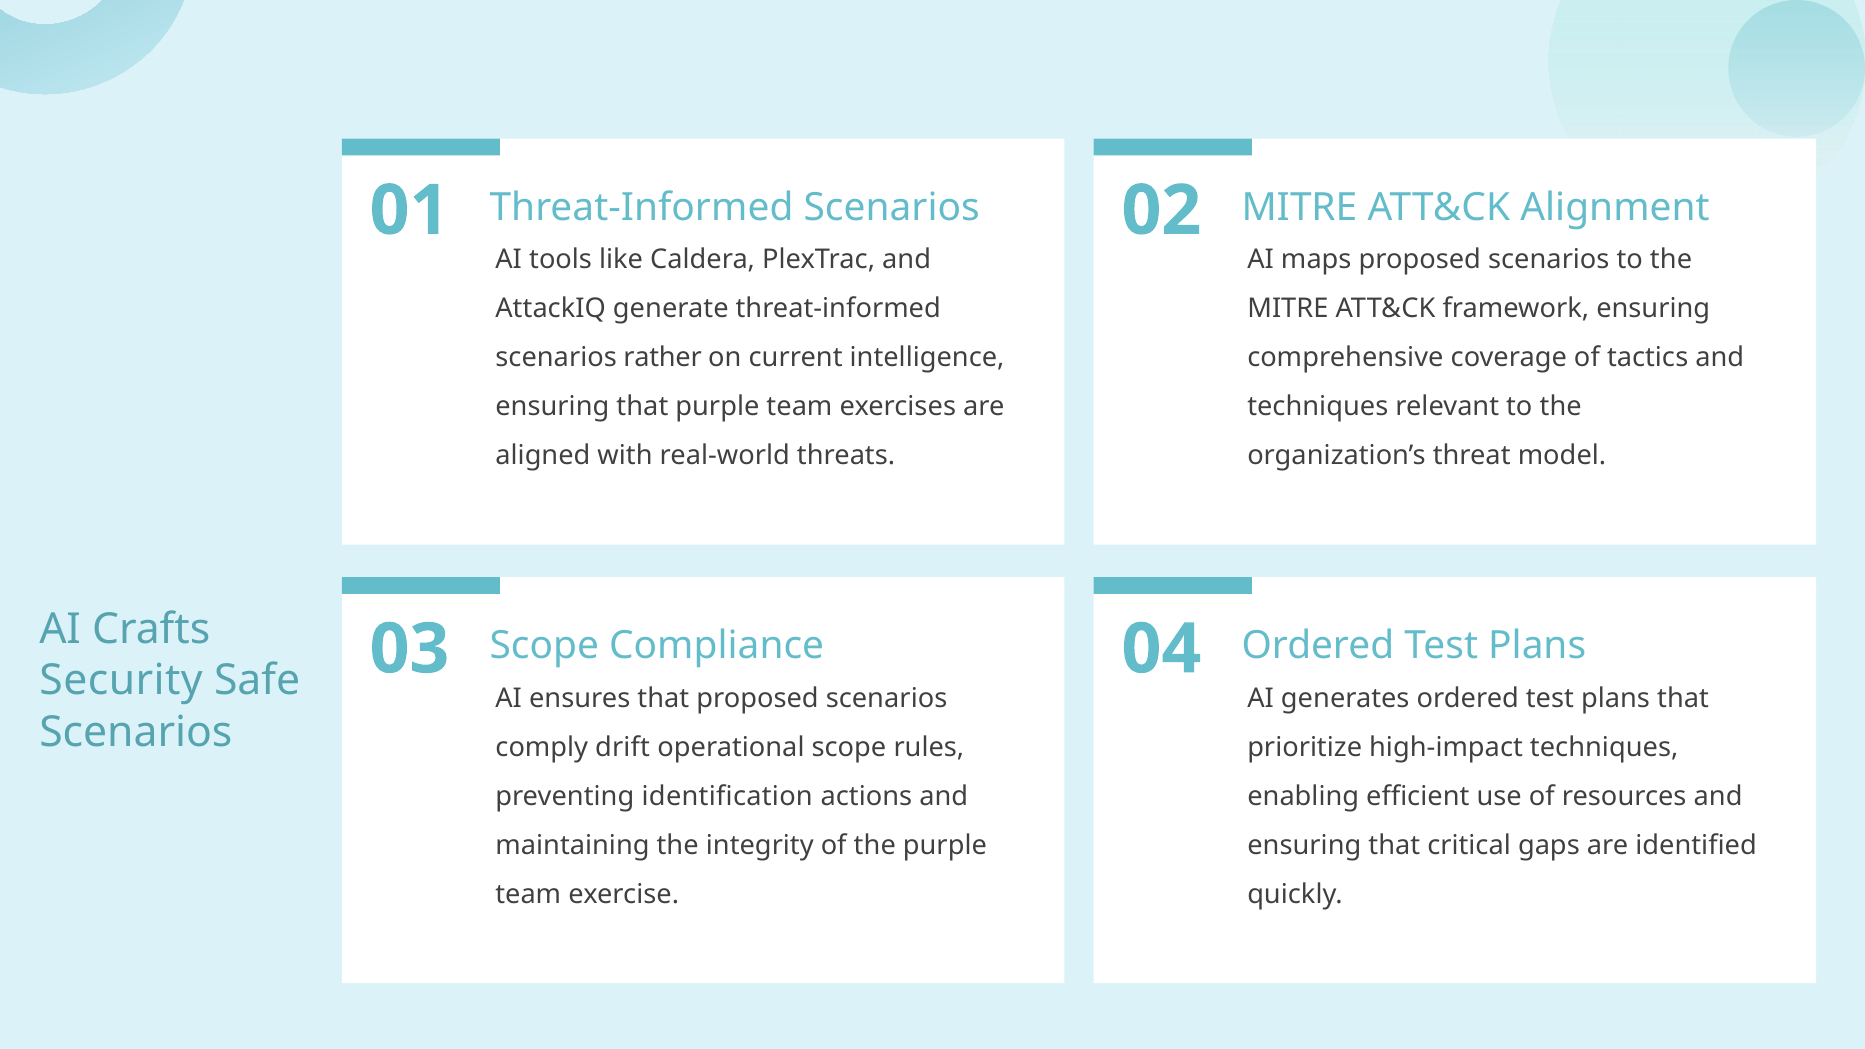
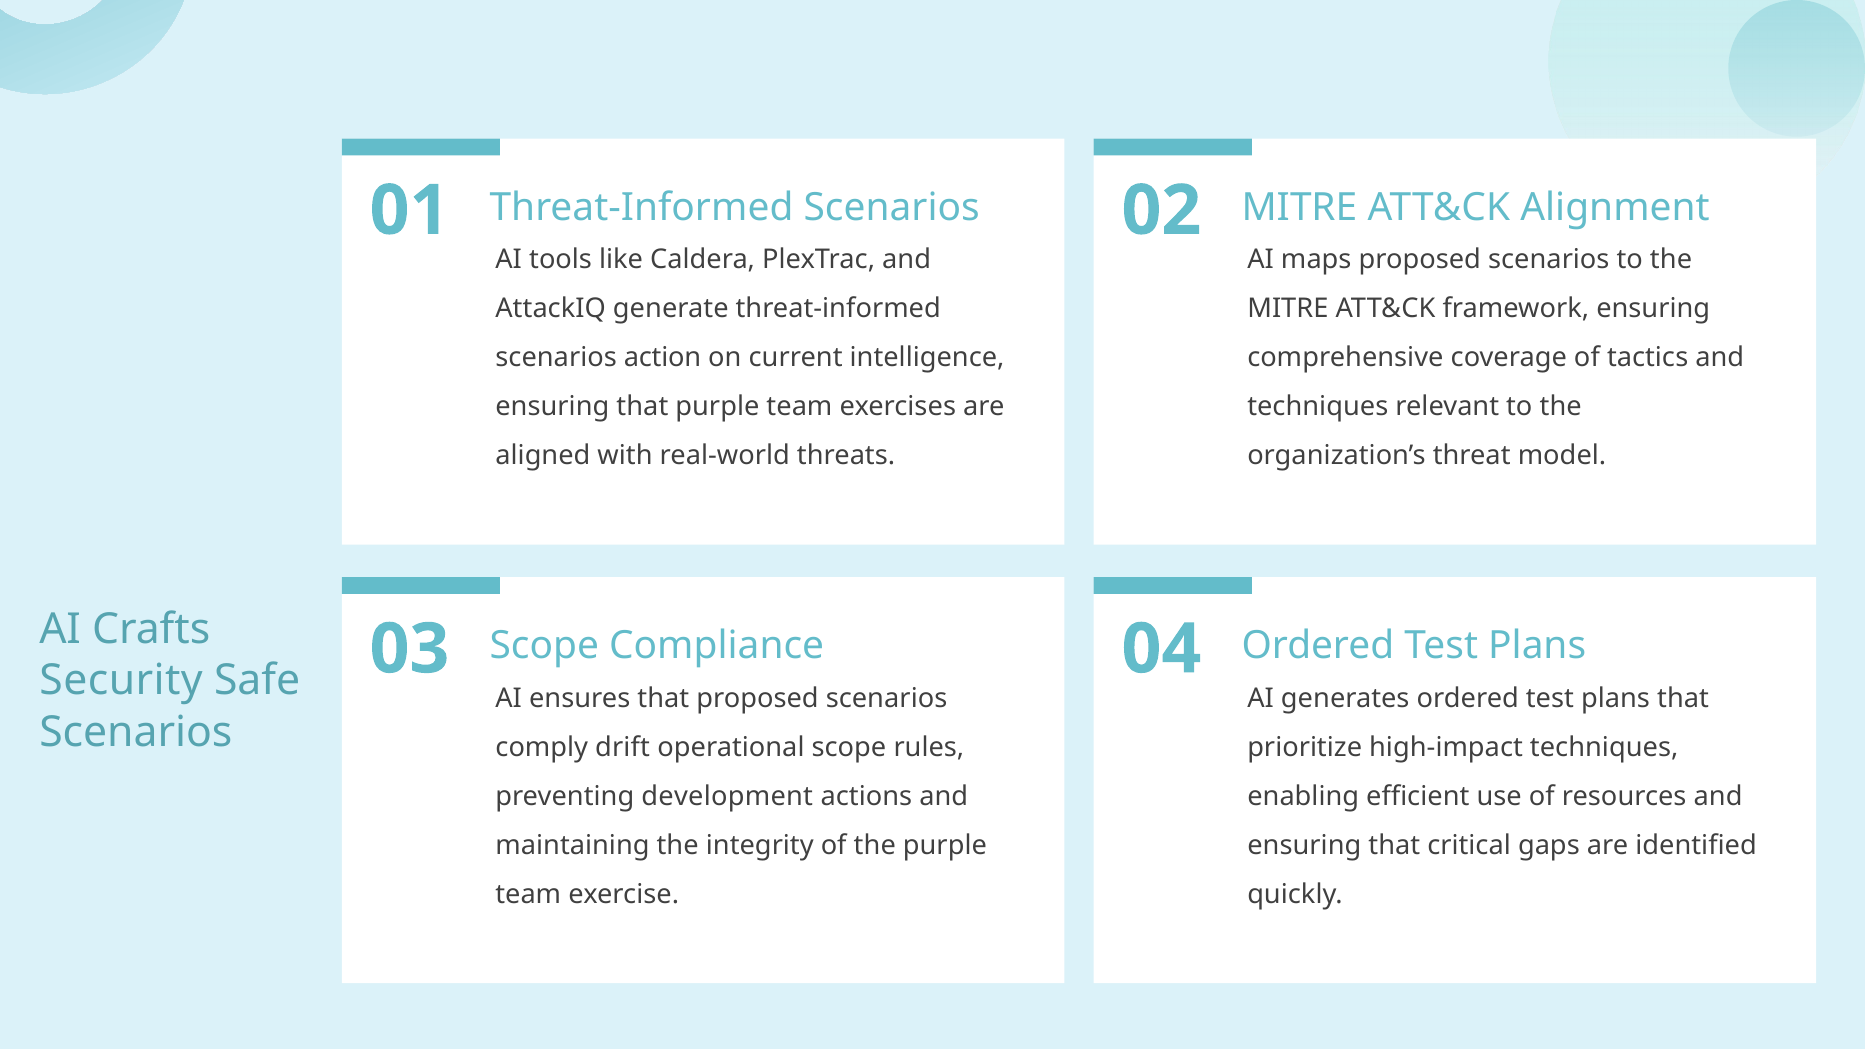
rather: rather -> action (663, 358)
identification: identification -> development (727, 796)
